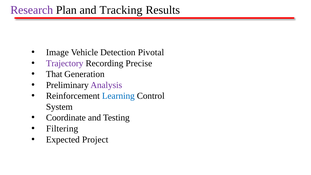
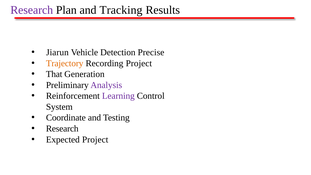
Image: Image -> Jiarun (57, 52)
Pivotal: Pivotal -> Precise (151, 52)
Trajectory colour: purple -> orange (65, 63)
Recording Precise: Precise -> Project (139, 63)
Learning colour: blue -> purple (118, 96)
Filtering: Filtering -> Research (62, 129)
